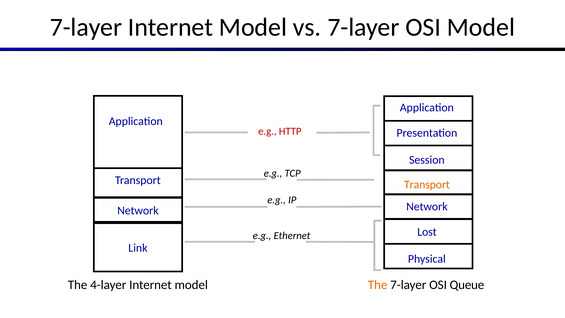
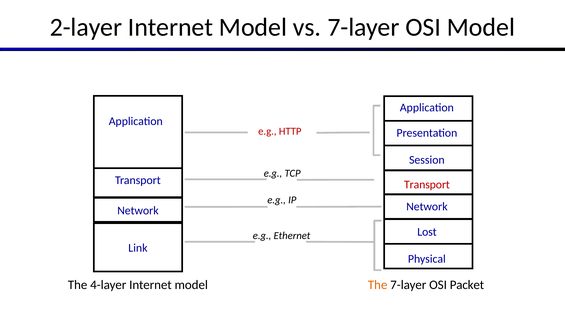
7-layer: 7-layer -> 2-layer (86, 27)
Transport colour: orange -> red (427, 185)
Queue: Queue -> Packet (467, 285)
